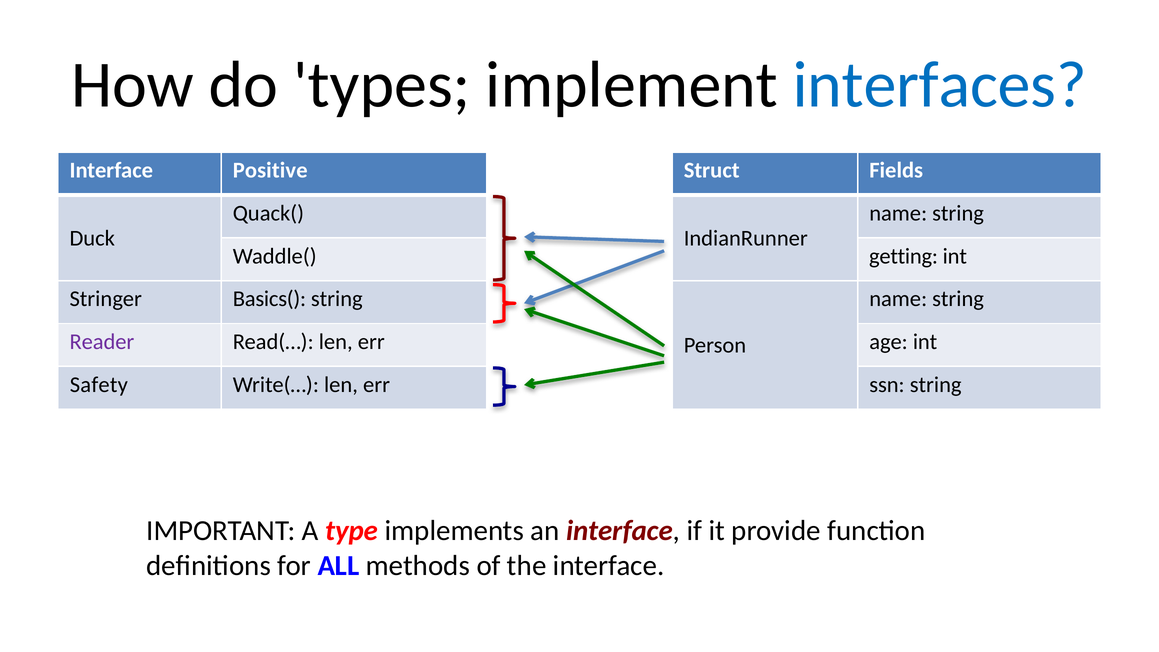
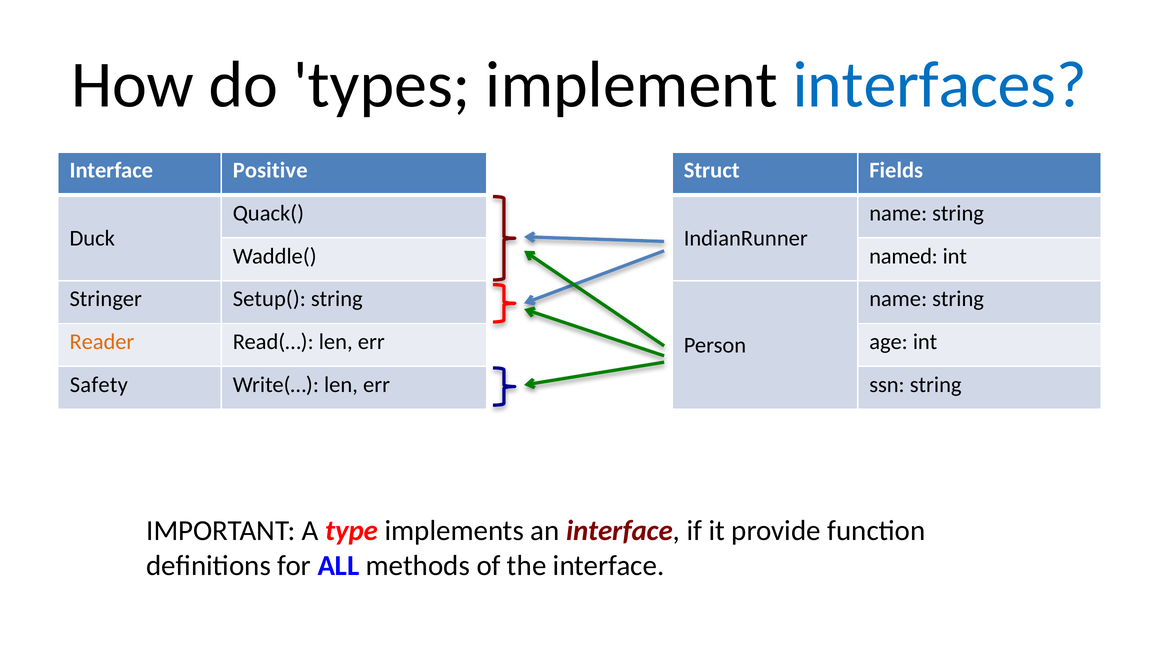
getting: getting -> named (903, 256)
Basics(: Basics( -> Setup( (269, 299)
Reader colour: purple -> orange (102, 342)
